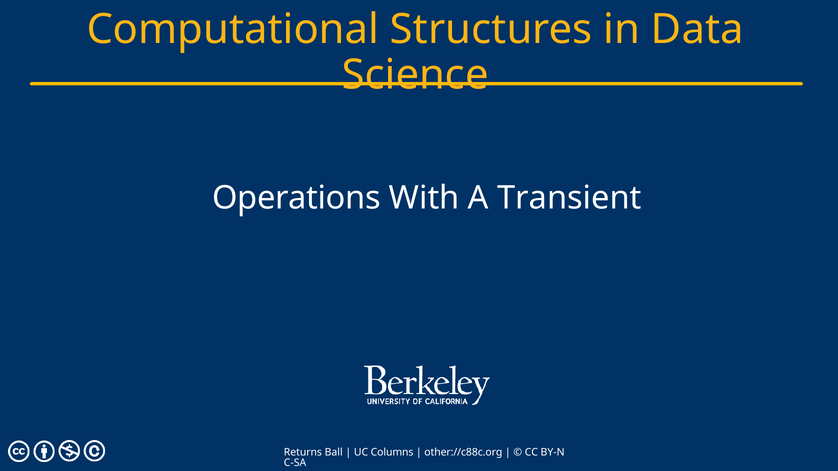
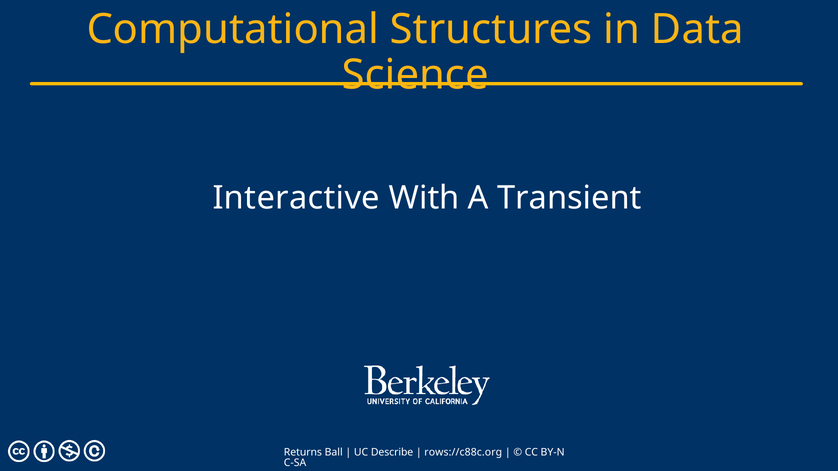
Operations: Operations -> Interactive (296, 198)
Columns: Columns -> Describe (392, 453)
other://c88c.org: other://c88c.org -> rows://c88c.org (463, 453)
